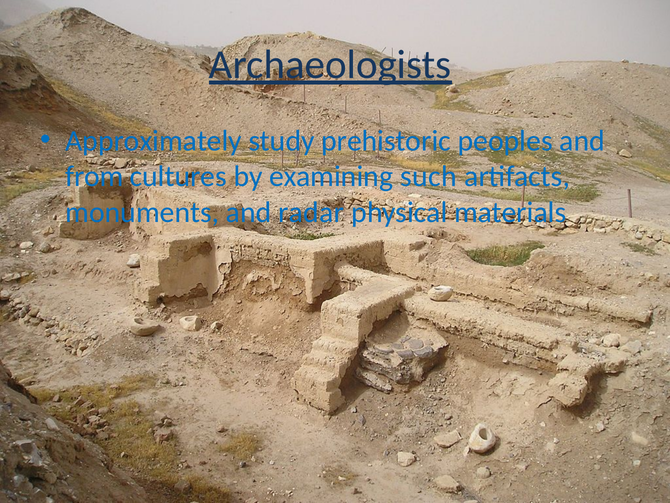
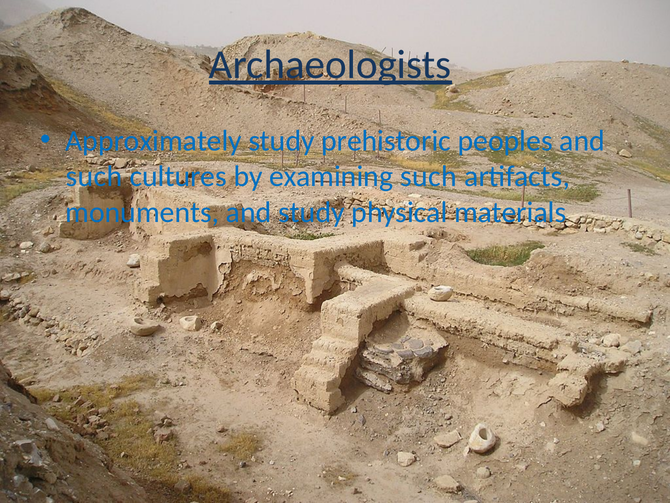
from: from -> such (94, 176)
and radar: radar -> study (311, 212)
